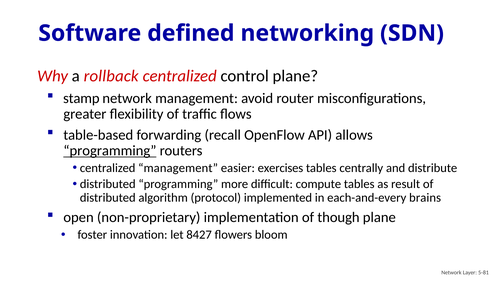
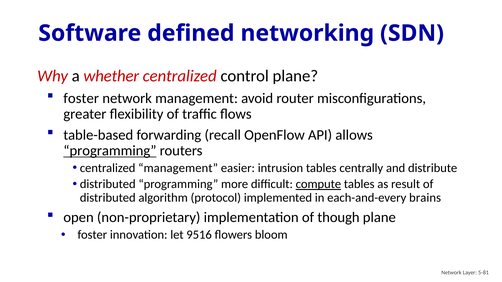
rollback: rollback -> whether (111, 76)
stamp: stamp -> foster (81, 98)
exercises: exercises -> intrusion (280, 168)
compute underline: none -> present (318, 184)
8427: 8427 -> 9516 (199, 235)
